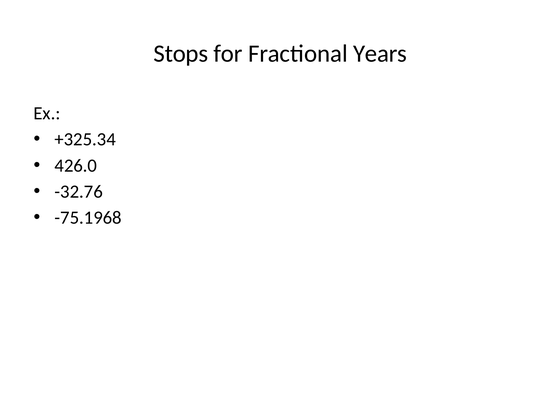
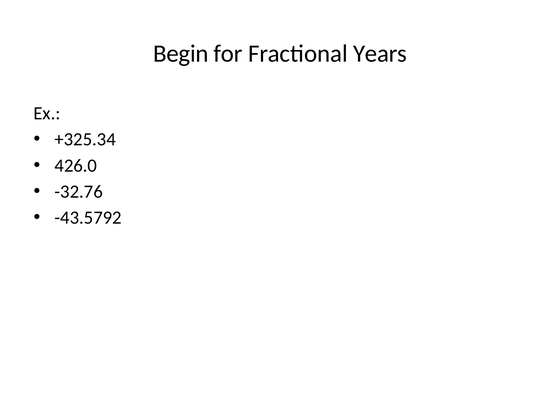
Stops: Stops -> Begin (181, 54)
-75.1968: -75.1968 -> -43.5792 (88, 218)
